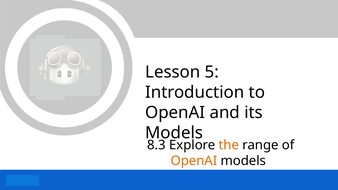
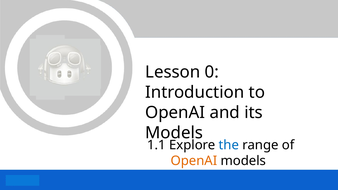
5: 5 -> 0 (212, 72)
8.3: 8.3 -> 1.1 (156, 145)
the colour: orange -> blue (229, 145)
